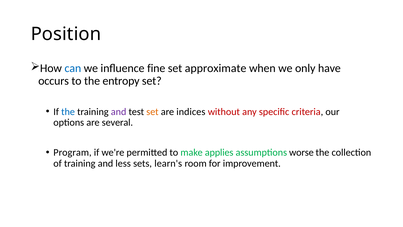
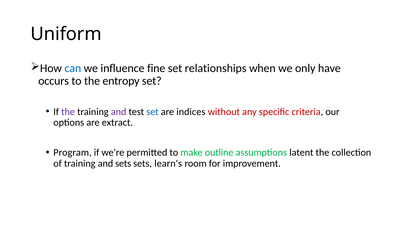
Position: Position -> Uniform (66, 34)
approximate: approximate -> relationships (216, 68)
the colour: blue -> purple (68, 112)
set colour: orange -> blue (152, 112)
several: several -> extract (117, 122)
applies: applies -> outline (219, 152)
worse: worse -> latent (301, 152)
and less: less -> sets (123, 163)
